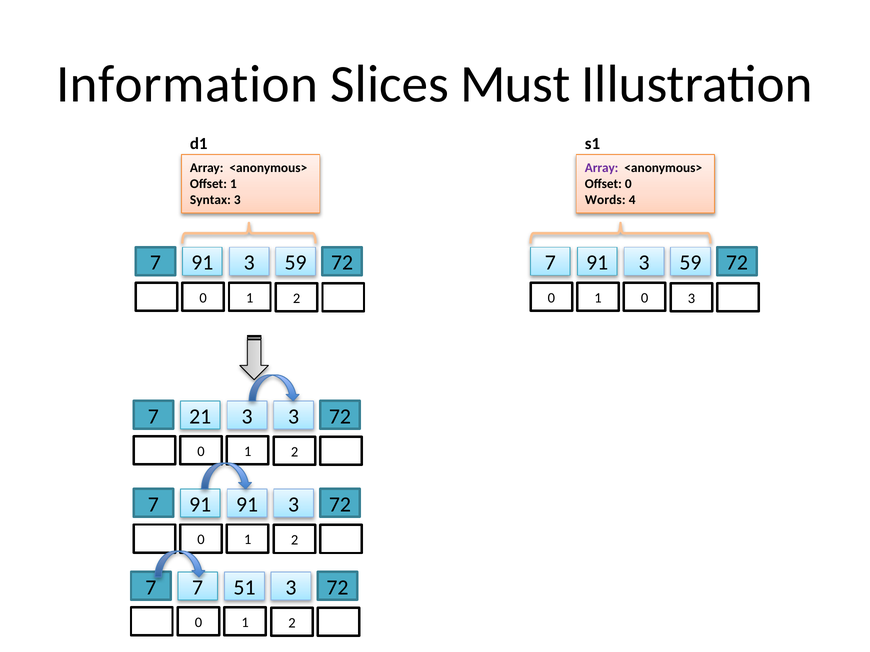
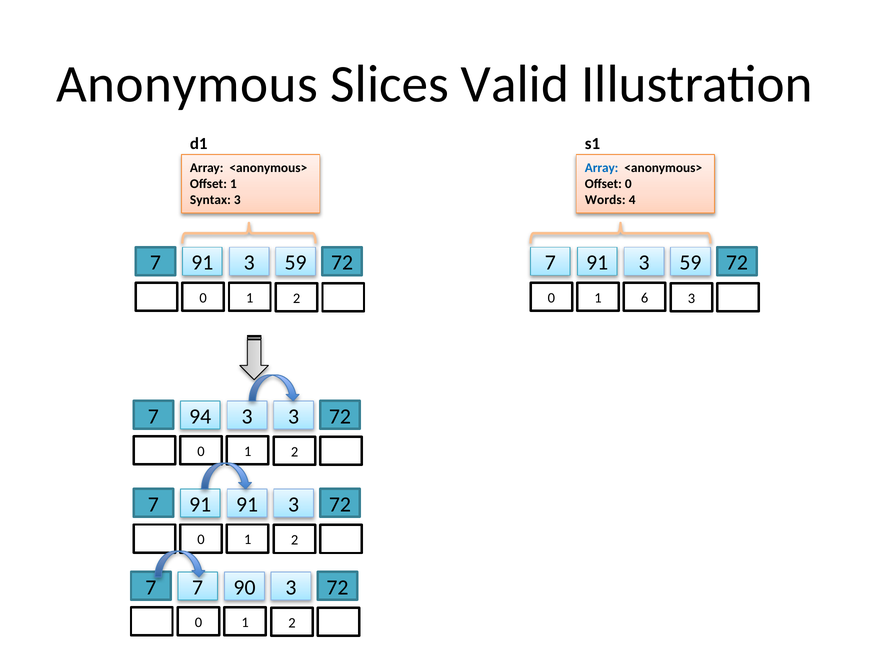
Information: Information -> Anonymous (187, 84)
Must: Must -> Valid (515, 84)
Array colour: purple -> blue (602, 168)
1 0: 0 -> 6 (645, 298)
21: 21 -> 94 (200, 417)
51: 51 -> 90 (245, 588)
